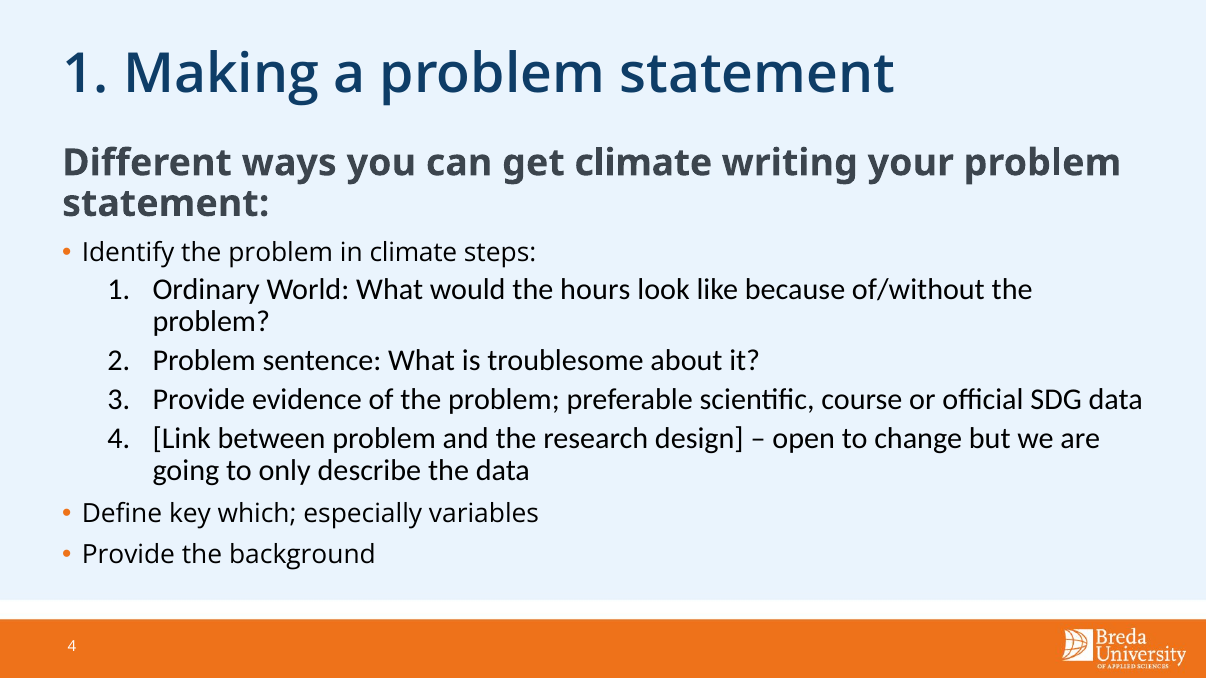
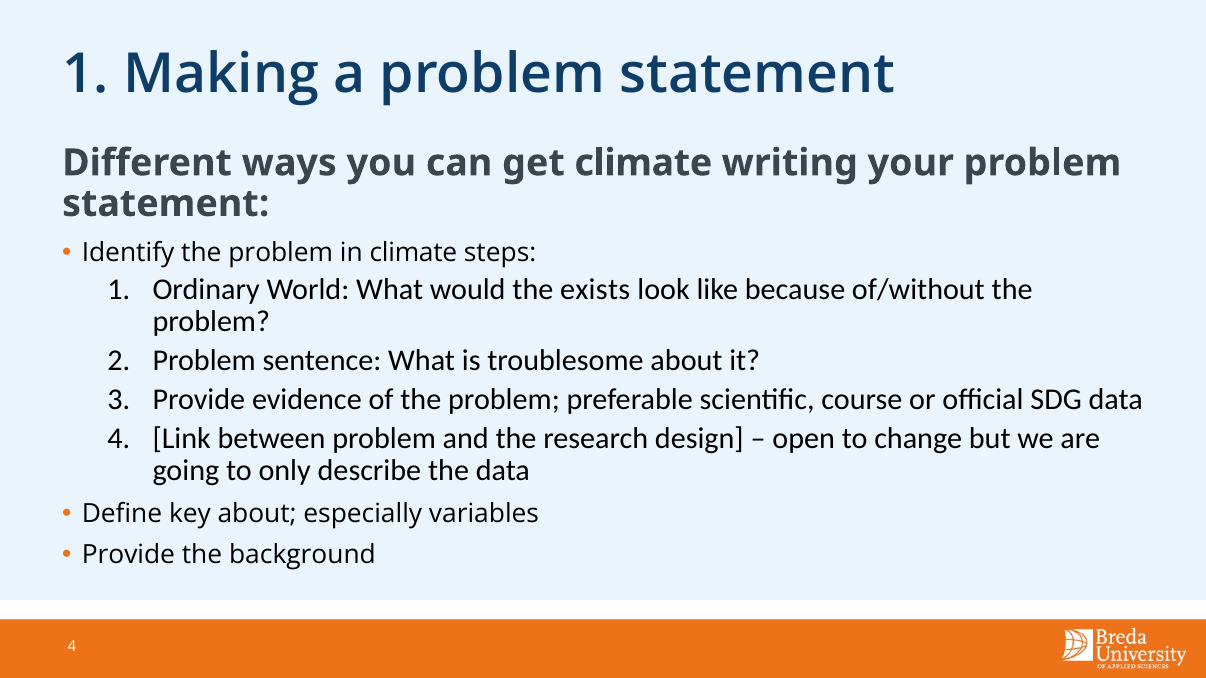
hours: hours -> exists (595, 290)
key which: which -> about (257, 514)
